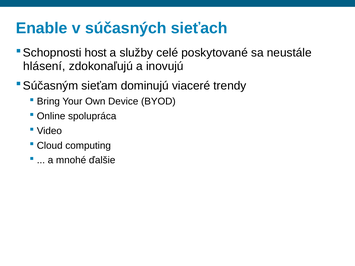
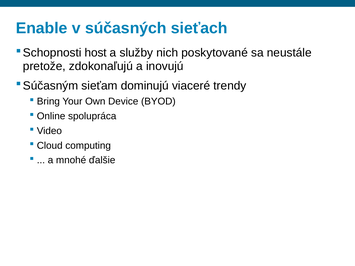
celé: celé -> nich (167, 53)
hlásení: hlásení -> pretože (44, 66)
